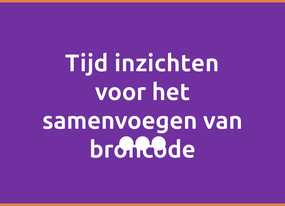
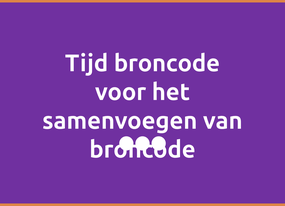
Tijd inzichten: inzichten -> broncode (167, 63)
